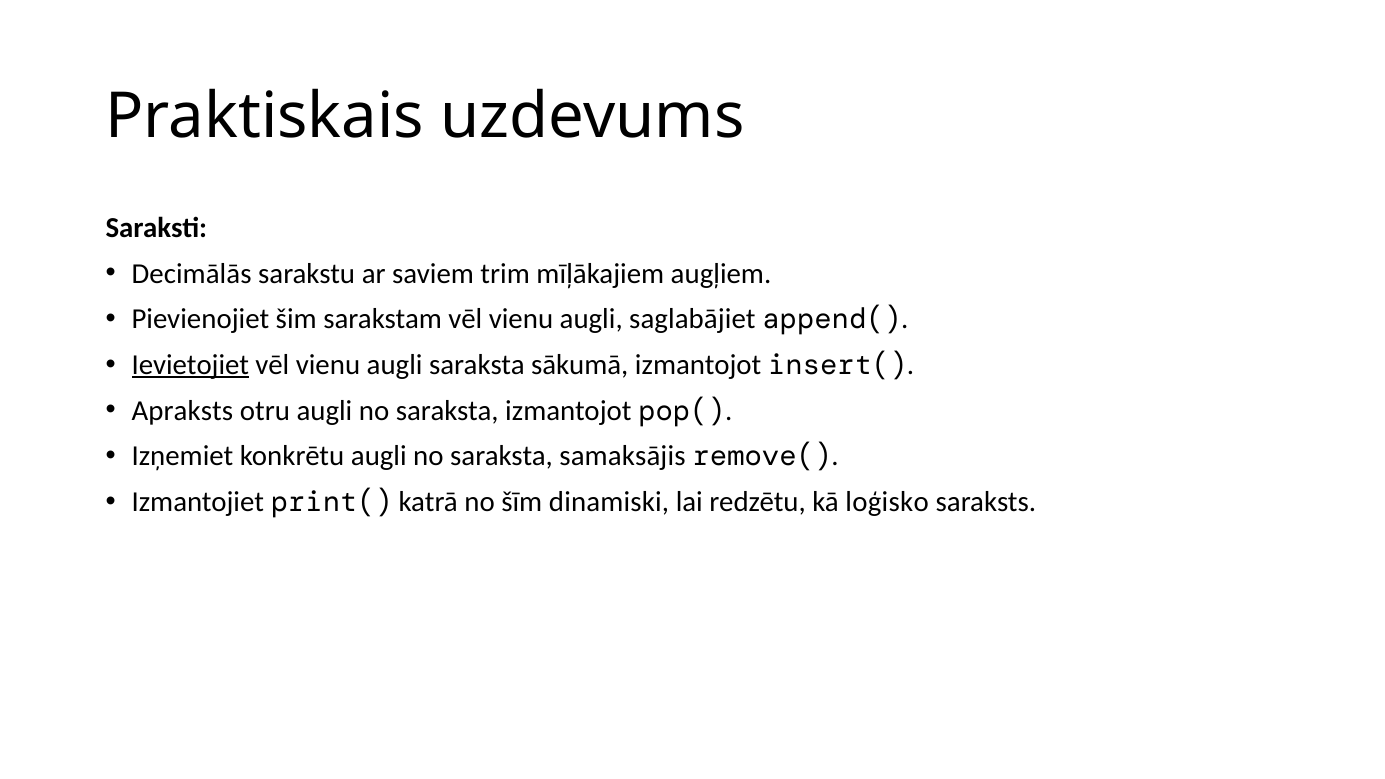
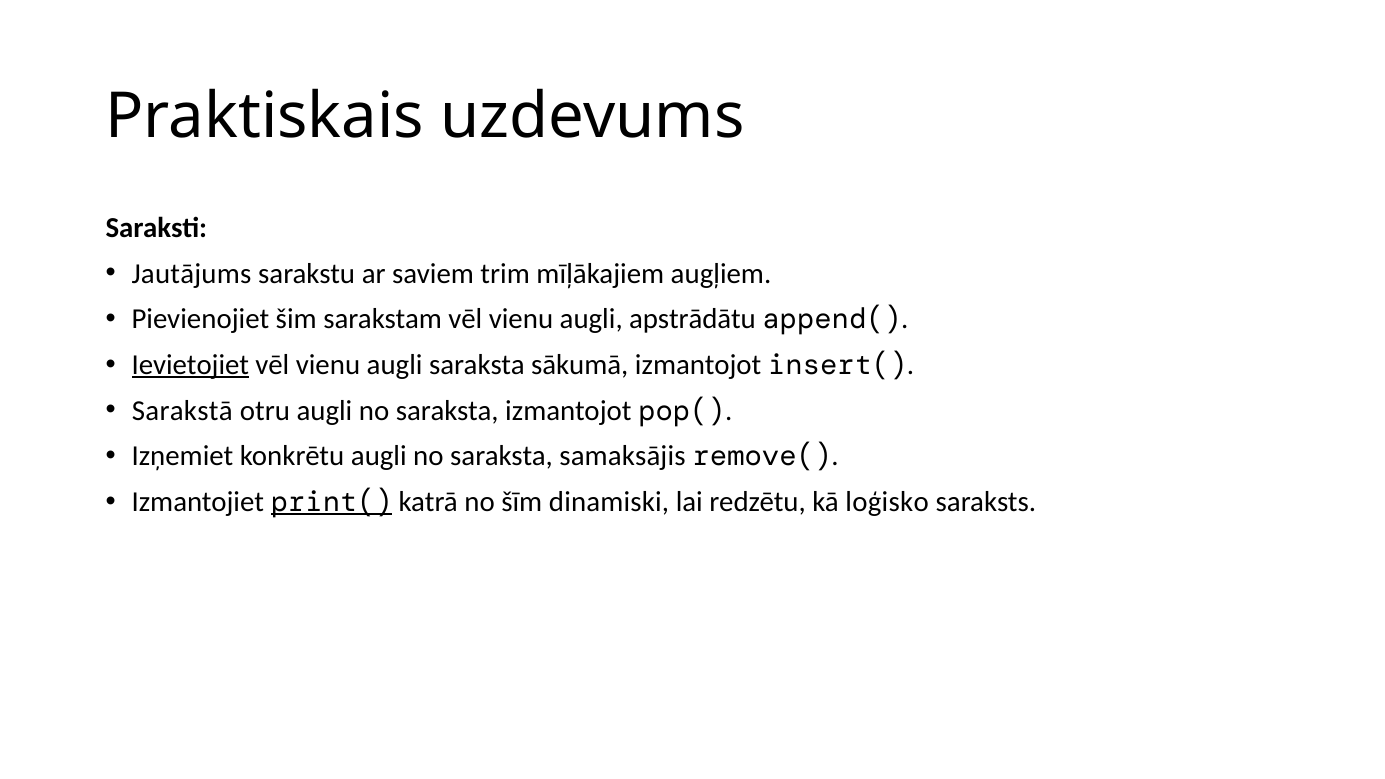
Decimālās: Decimālās -> Jautājums (191, 274)
saglabājiet: saglabājiet -> apstrādātu (693, 319)
Apraksts: Apraksts -> Sarakstā (182, 411)
print( underline: none -> present (331, 502)
